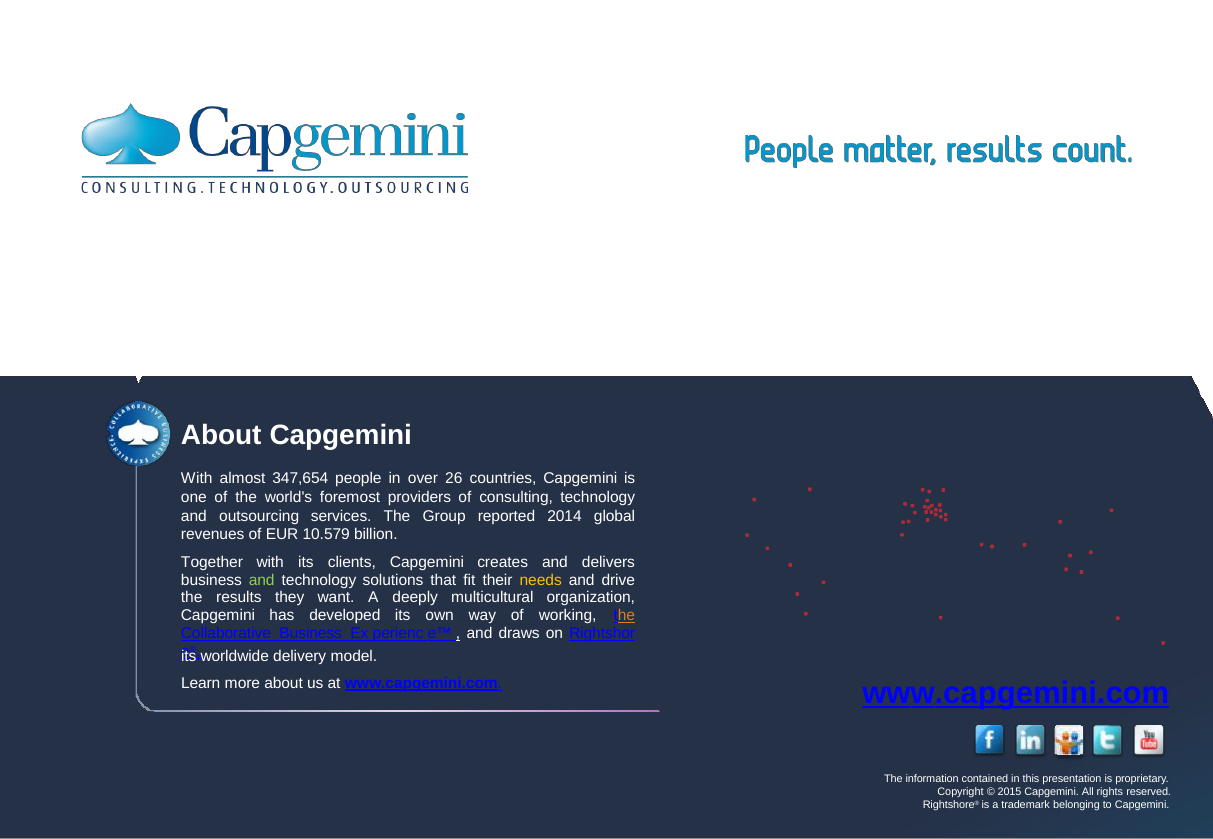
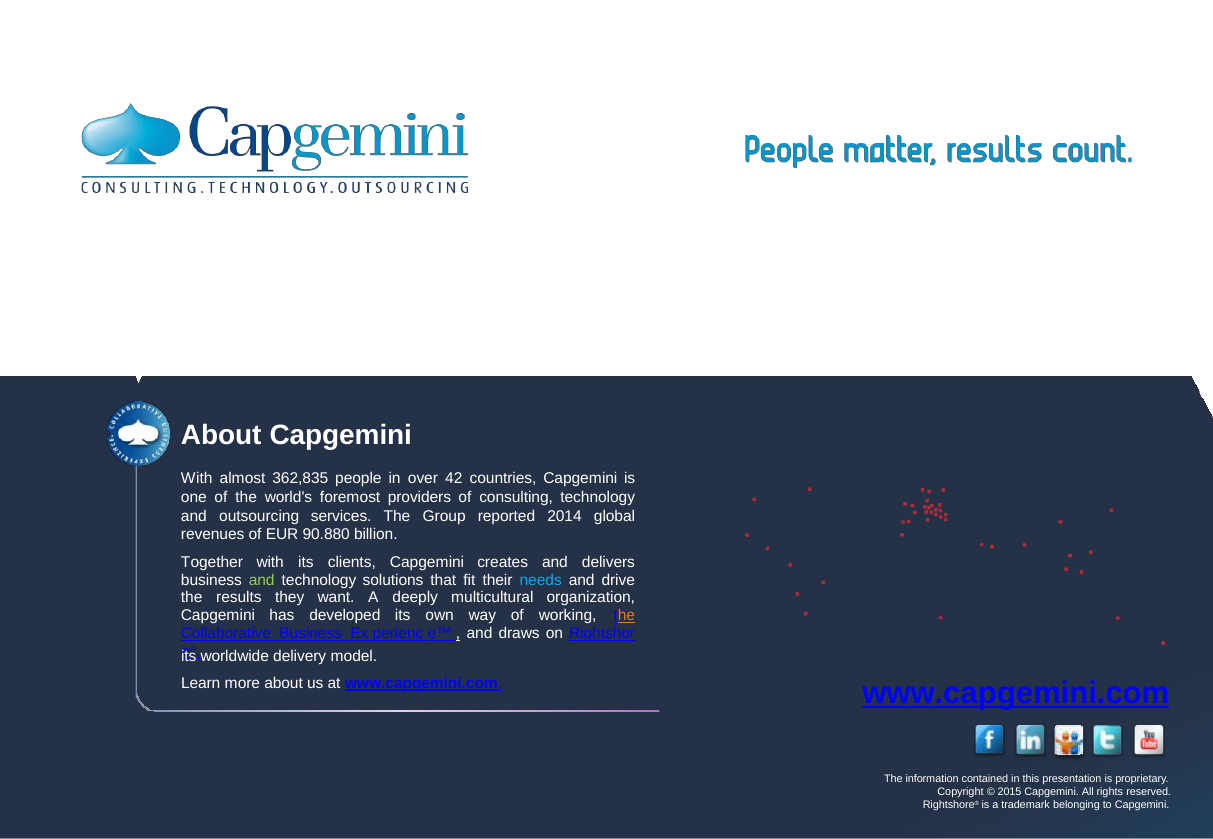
347,654: 347,654 -> 362,835 (300, 479)
26: 26 -> 42 (454, 479)
10.579: 10.579 -> 90.880 (326, 535)
needs colour: yellow -> light blue (541, 580)
